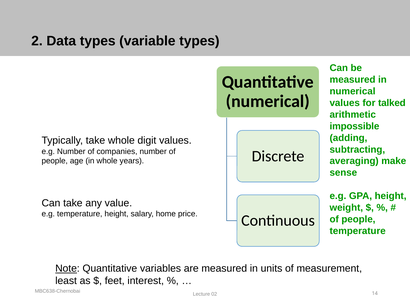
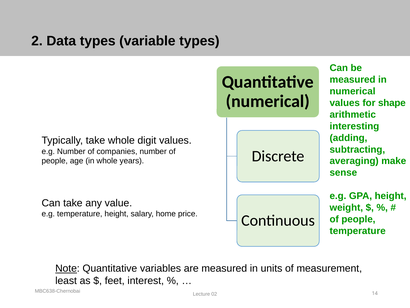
talked: talked -> shape (392, 103)
impossible: impossible -> interesting (354, 126)
